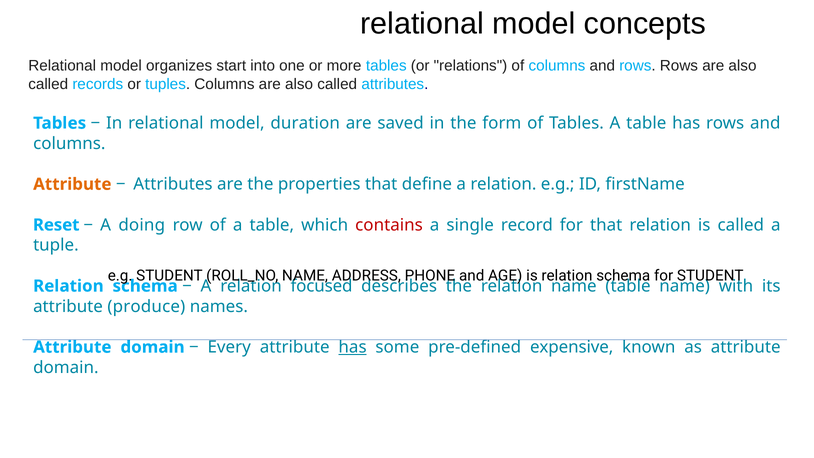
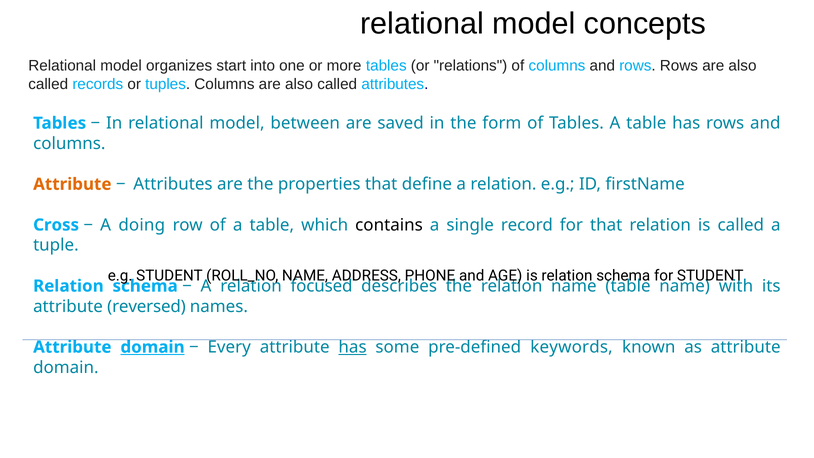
duration: duration -> between (305, 123)
Reset: Reset -> Cross (56, 225)
contains colour: red -> black (389, 225)
produce: produce -> reversed (147, 306)
domain underline: none -> present (153, 347)
expensive: expensive -> keywords (572, 347)
